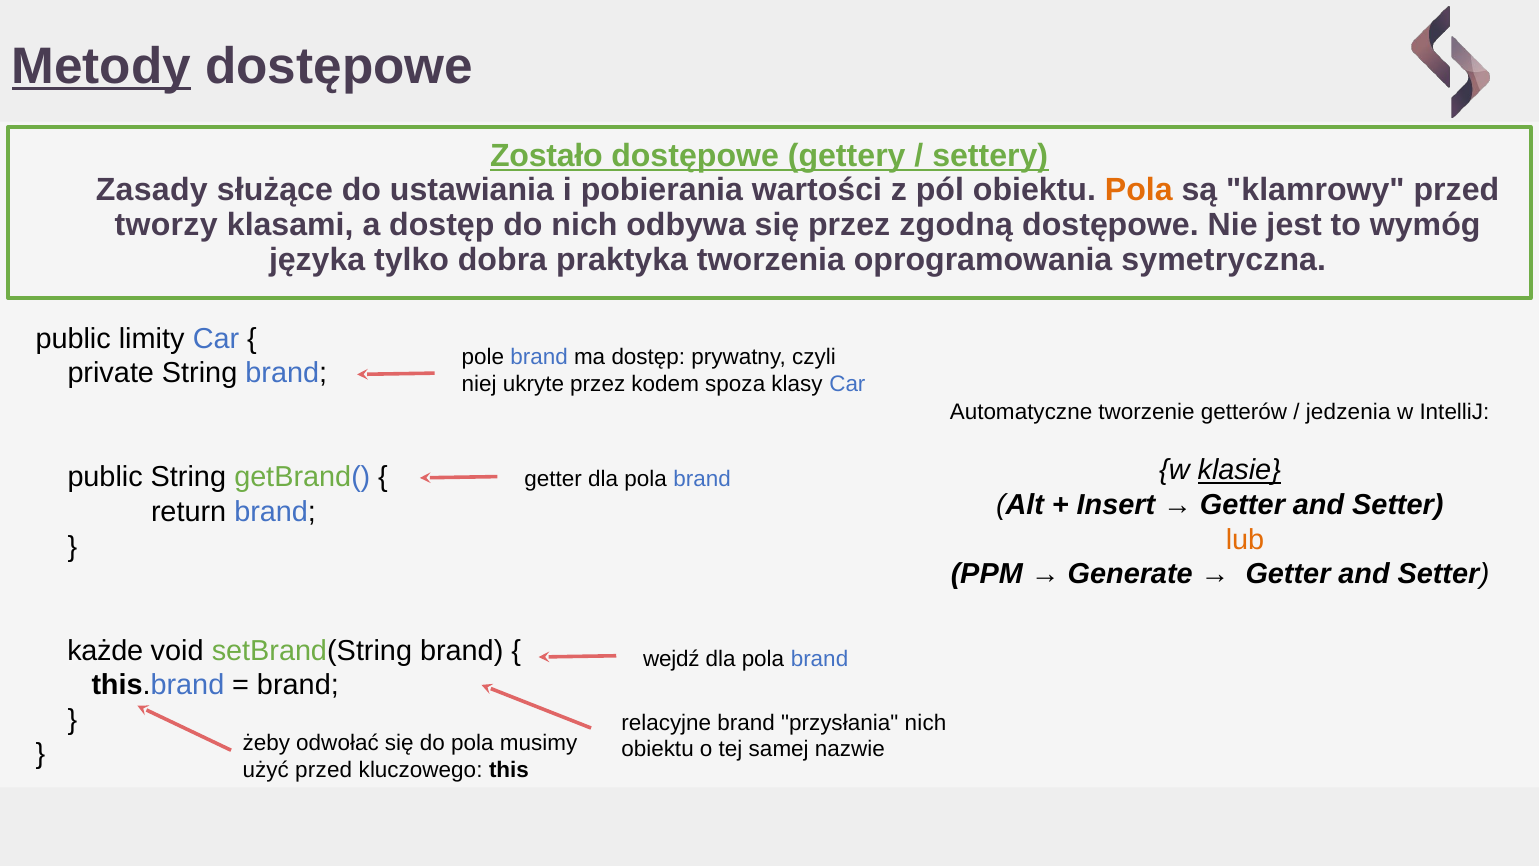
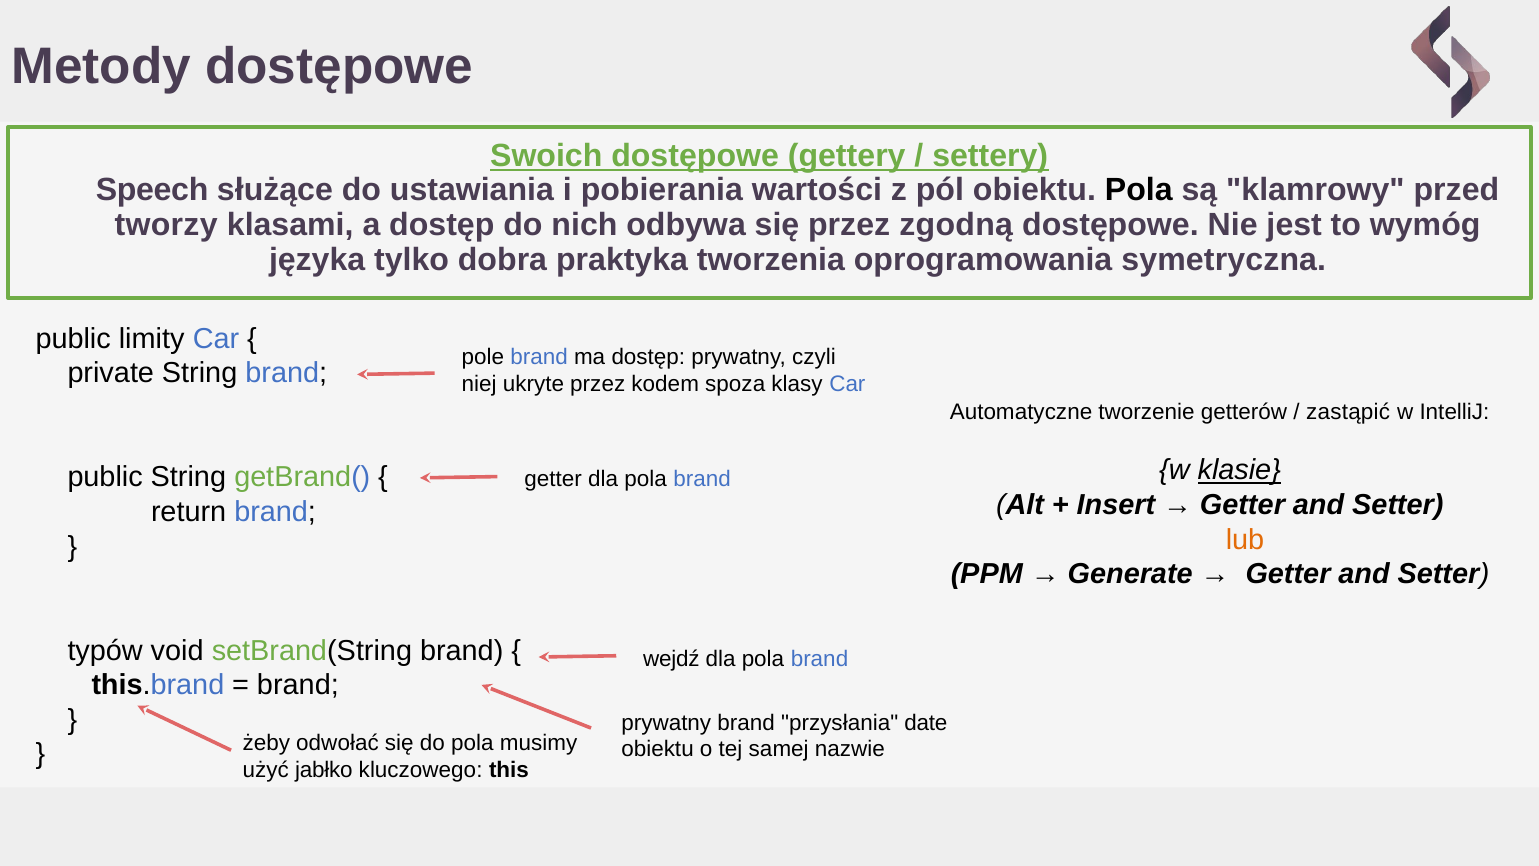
Metody underline: present -> none (101, 67)
Zostało: Zostało -> Swoich (546, 156)
Zasady: Zasady -> Speech (152, 190)
Pola colour: orange -> black (1139, 190)
jedzenia: jedzenia -> zastąpić (1348, 412)
każde: każde -> typów (105, 650)
relacyjne: relacyjne -> prywatny (666, 722)
przysłania nich: nich -> date (926, 722)
użyć przed: przed -> jabłko (324, 770)
